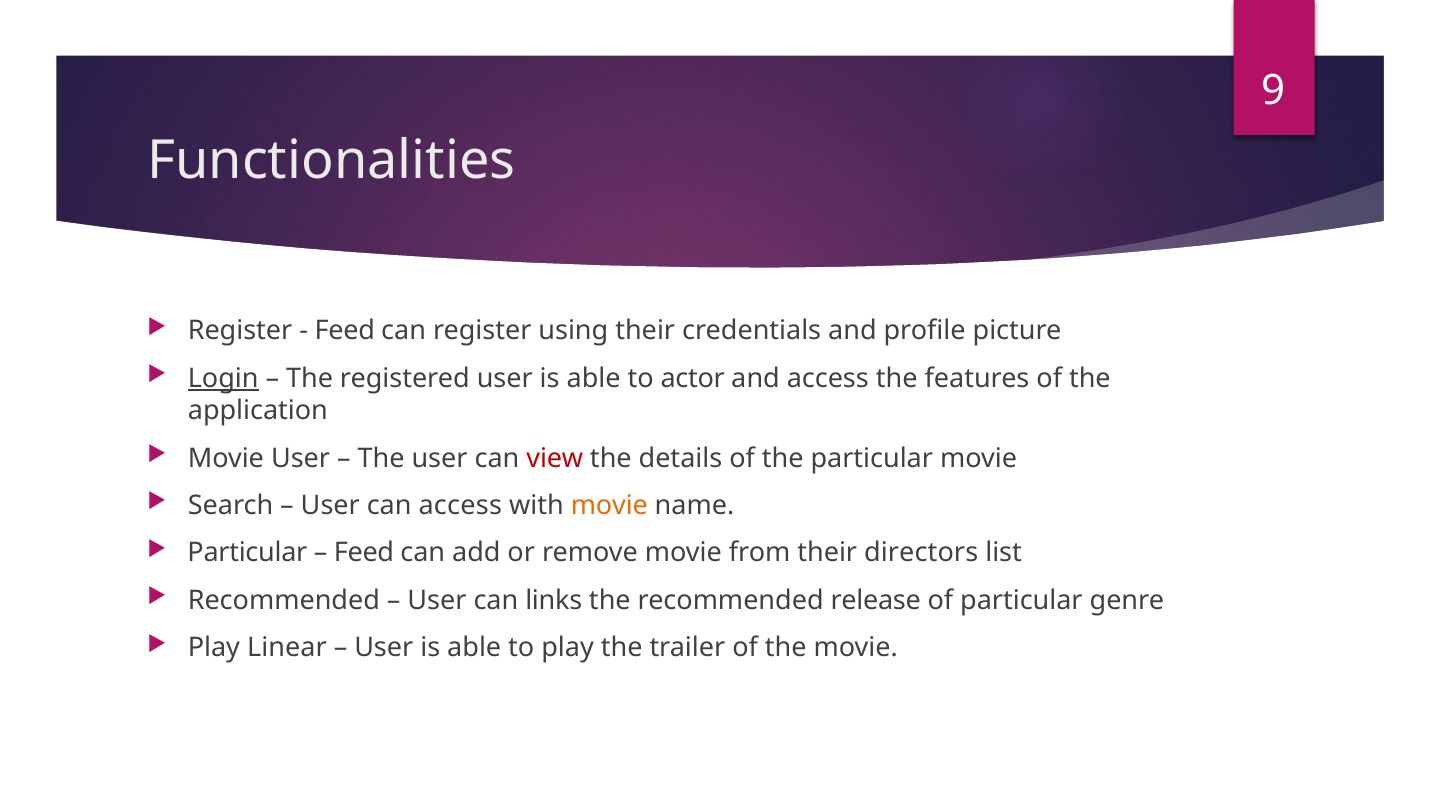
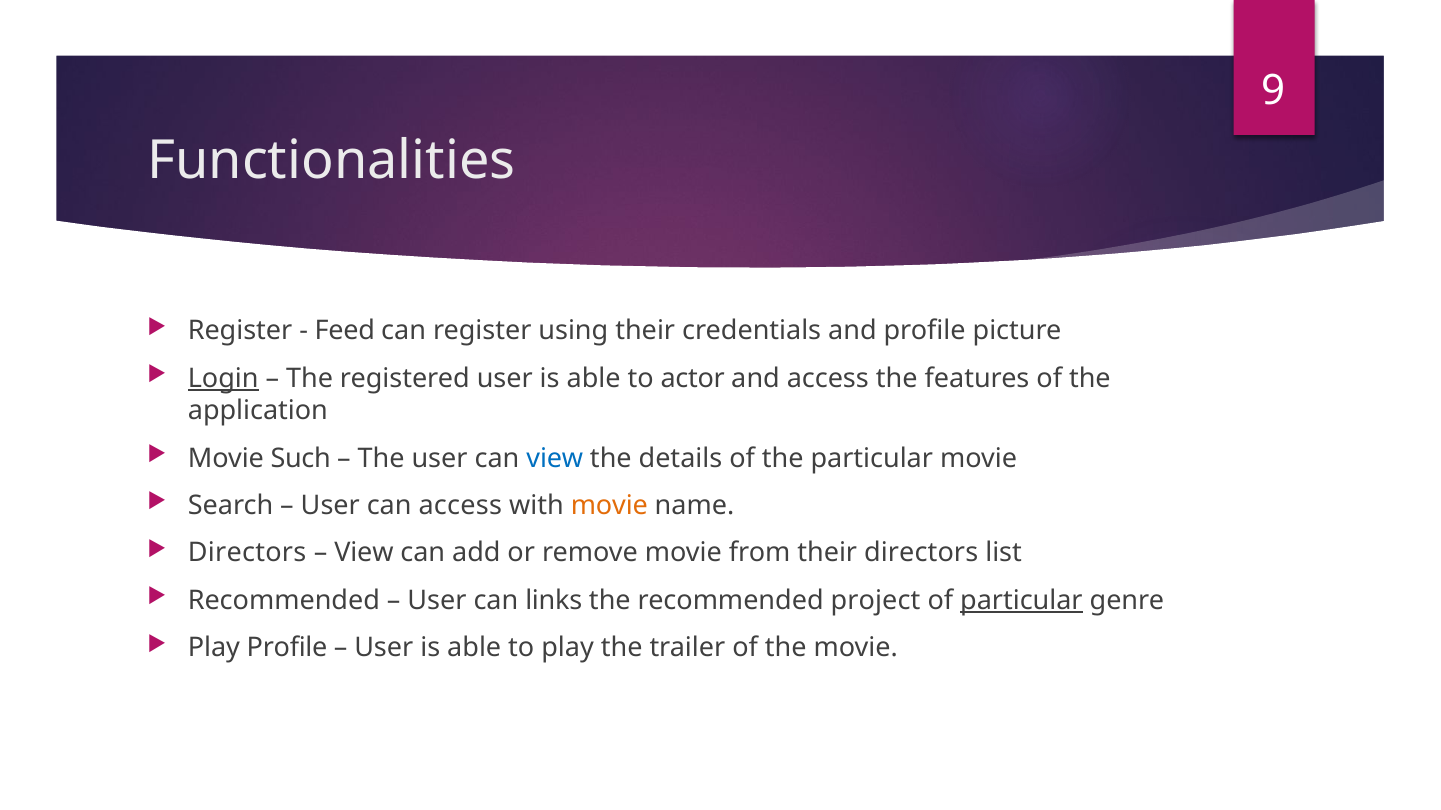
Movie User: User -> Such (301, 459)
view colour: red -> blue (555, 459)
Particular: Particular -> Directors (247, 553)
Feed: Feed -> View (364, 553)
release: release -> project (876, 601)
particular underline: none -> present (1021, 601)
Play Linear: Linear -> Profile (287, 648)
